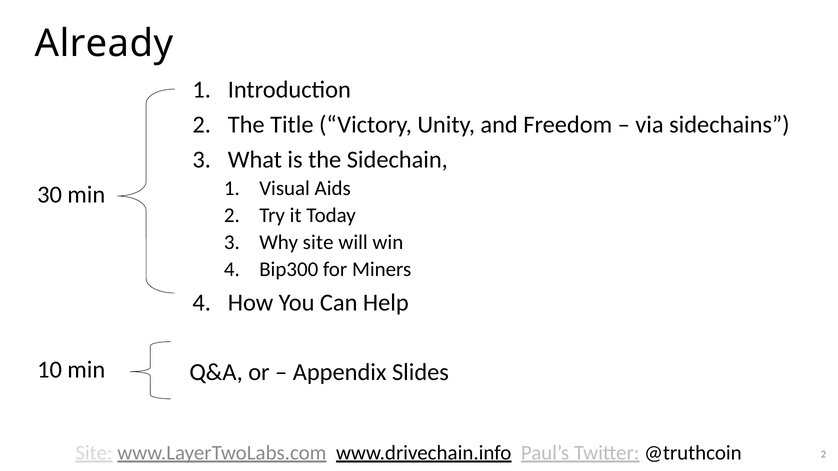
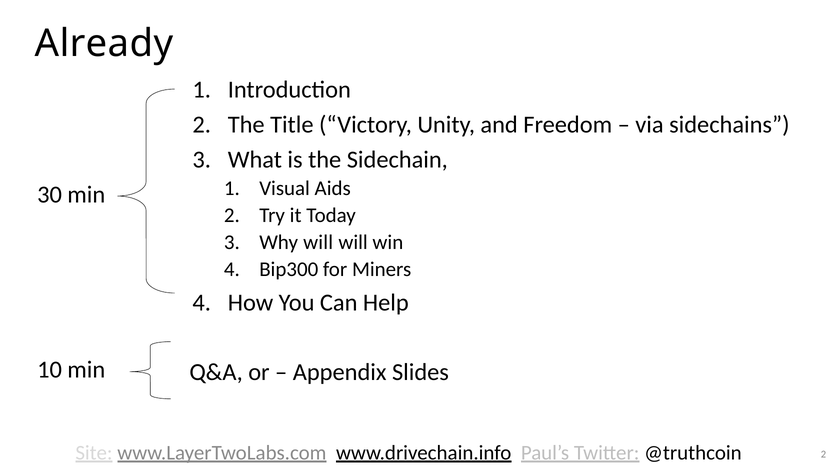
Why site: site -> will (318, 243)
